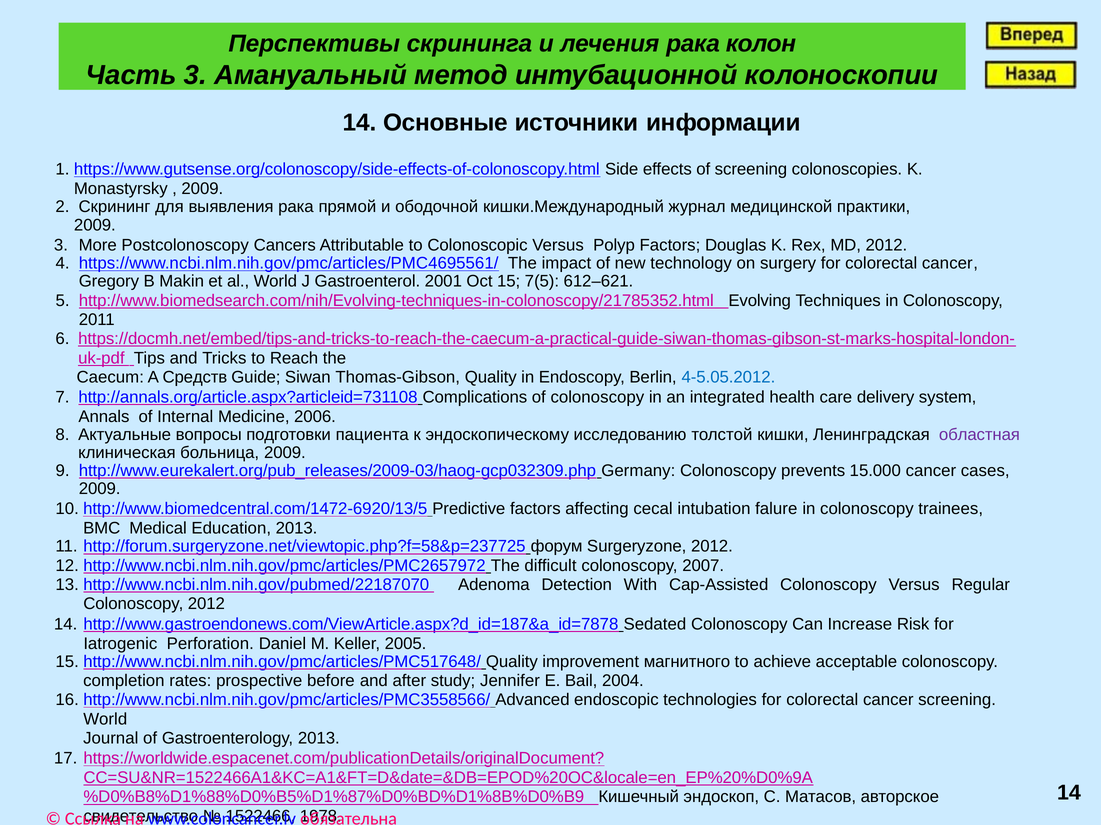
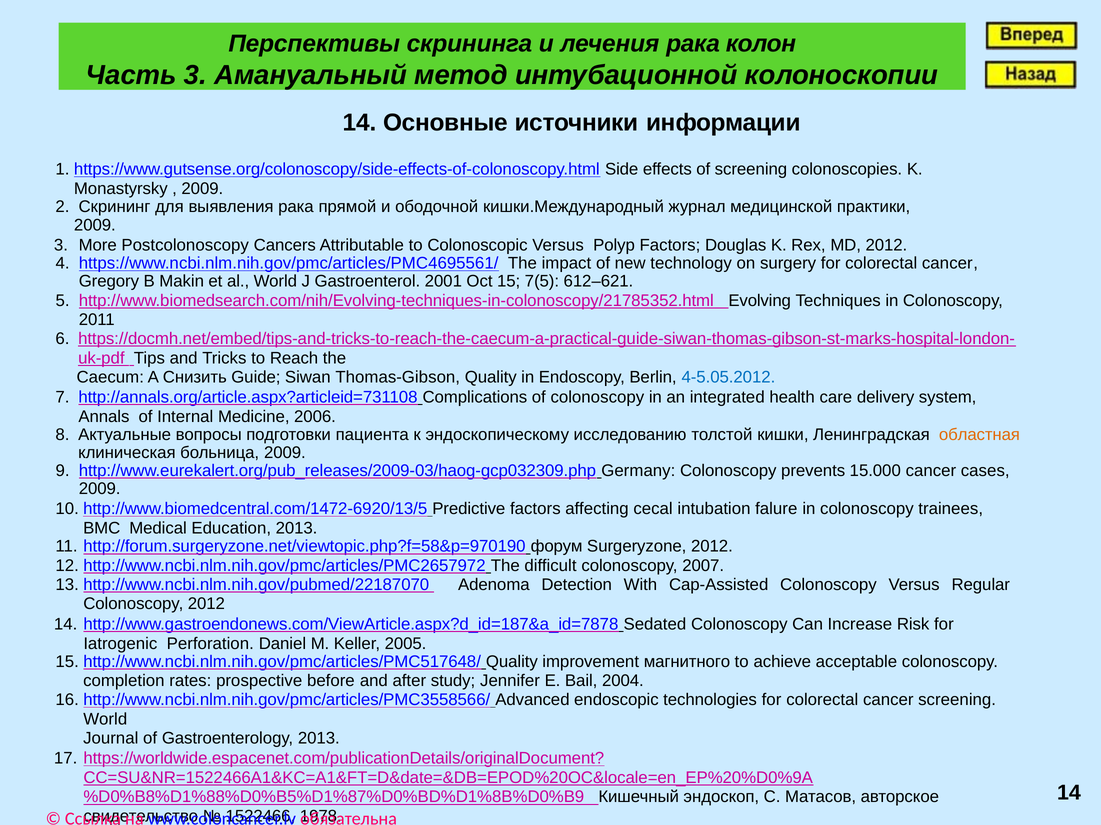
Средств: Средств -> Снизить (195, 378)
областная colour: purple -> orange (979, 435)
http://forum.surgeryzone.net/viewtopic.php?f=58&p=237725: http://forum.surgeryzone.net/viewtopic.php?f=58&p=237725 -> http://forum.surgeryzone.net/viewtopic.php?f=58&p=970190 (304, 547)
